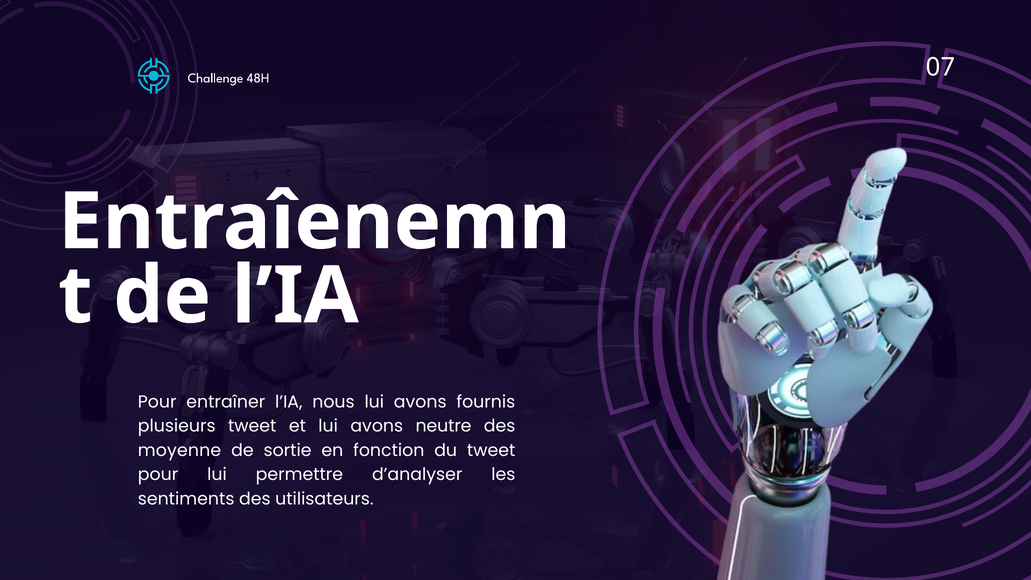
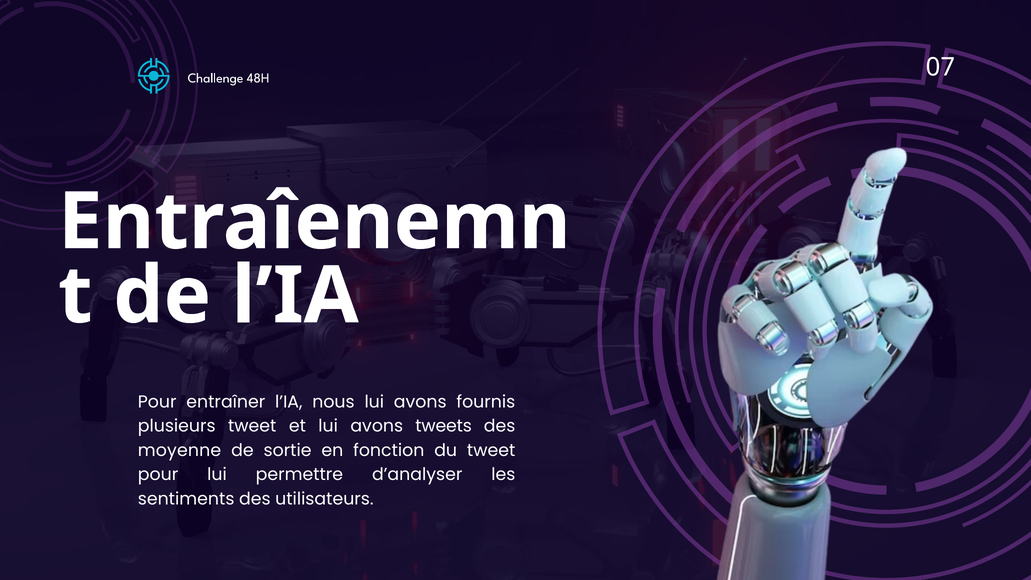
neutre: neutre -> tweets (444, 426)
